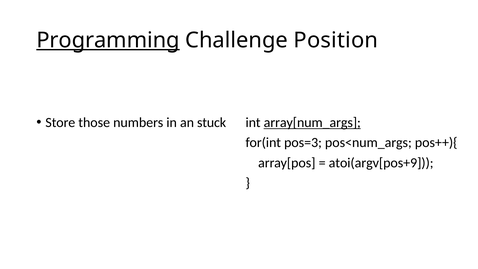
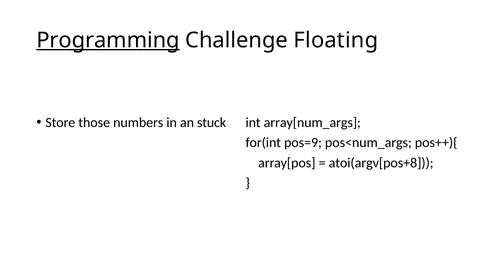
Position: Position -> Floating (336, 40)
array[num_args underline: present -> none (312, 123)
pos=3: pos=3 -> pos=9 (303, 143)
atoi(argv[pos+9: atoi(argv[pos+9 -> atoi(argv[pos+8 (381, 163)
